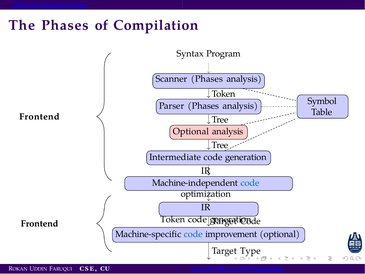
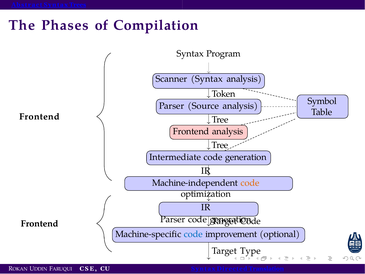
Scanner Phases: Phases -> Syntax (207, 79)
Parser Phases: Phases -> Source (203, 106)
Optional: Optional -> Frontend (191, 131)
code colour: blue -> orange (250, 183)
Token: Token -> Parser (173, 219)
